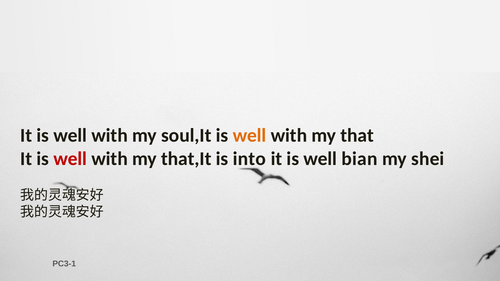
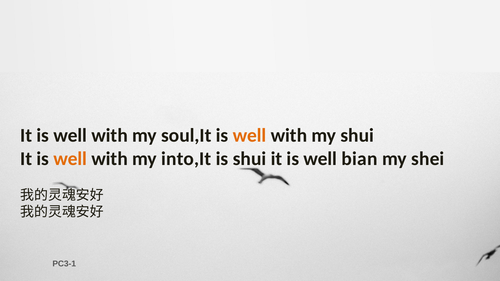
my that: that -> shui (357, 136)
well colour: red -> orange (70, 159)
that,It: that,It -> into,It (186, 159)
is into: into -> shui (249, 159)
